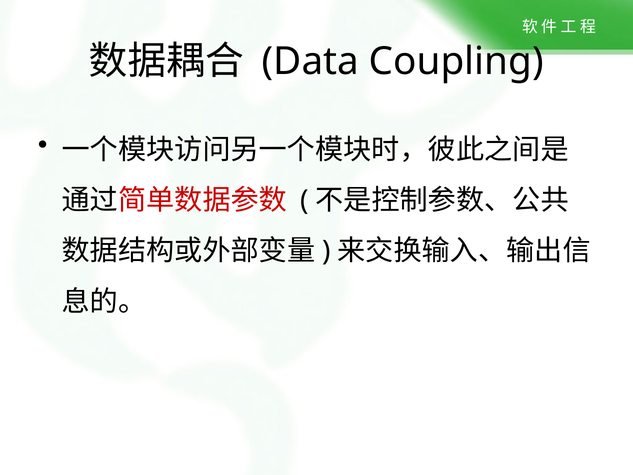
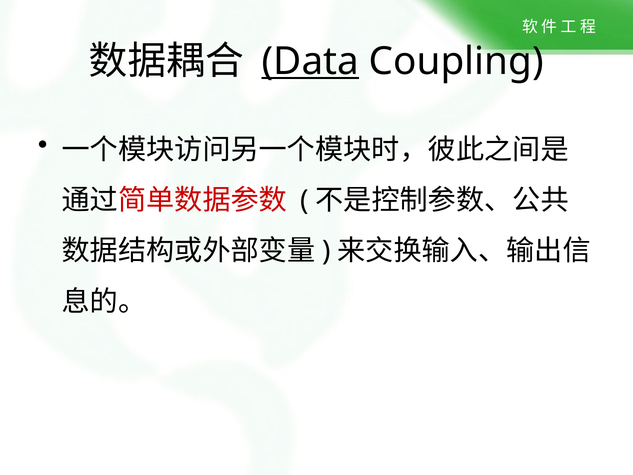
Data underline: none -> present (310, 61)
